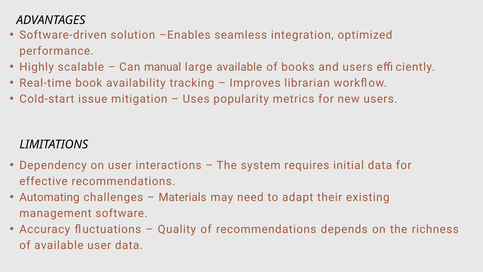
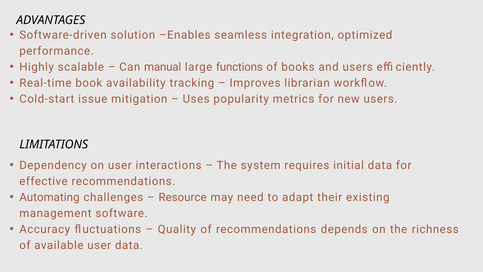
large available: available -> functions (239, 67)
Materials: Materials -> Resource (183, 197)
